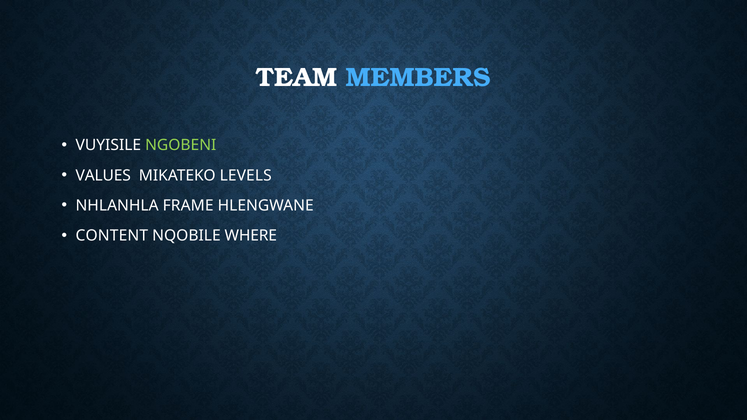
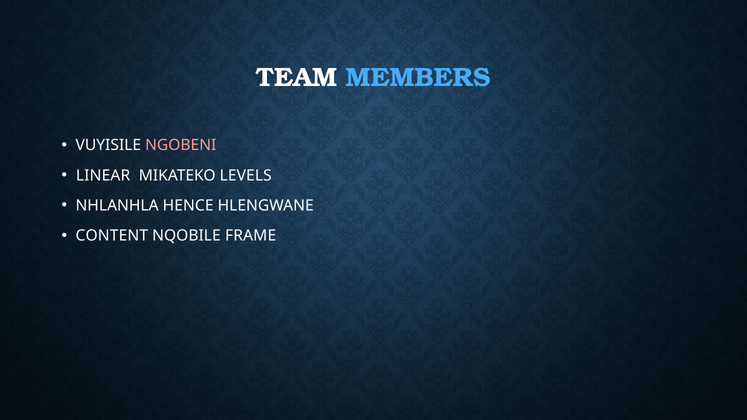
NGOBENI colour: light green -> pink (181, 145)
VALUES: VALUES -> LINEAR (103, 176)
FRAME: FRAME -> HENCE (188, 206)
WHERE: WHERE -> FRAME (251, 236)
